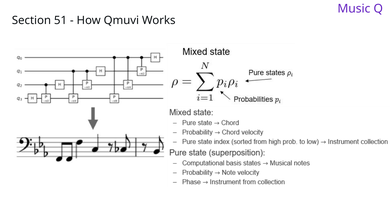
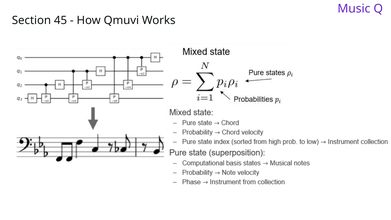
51: 51 -> 45 (61, 20)
